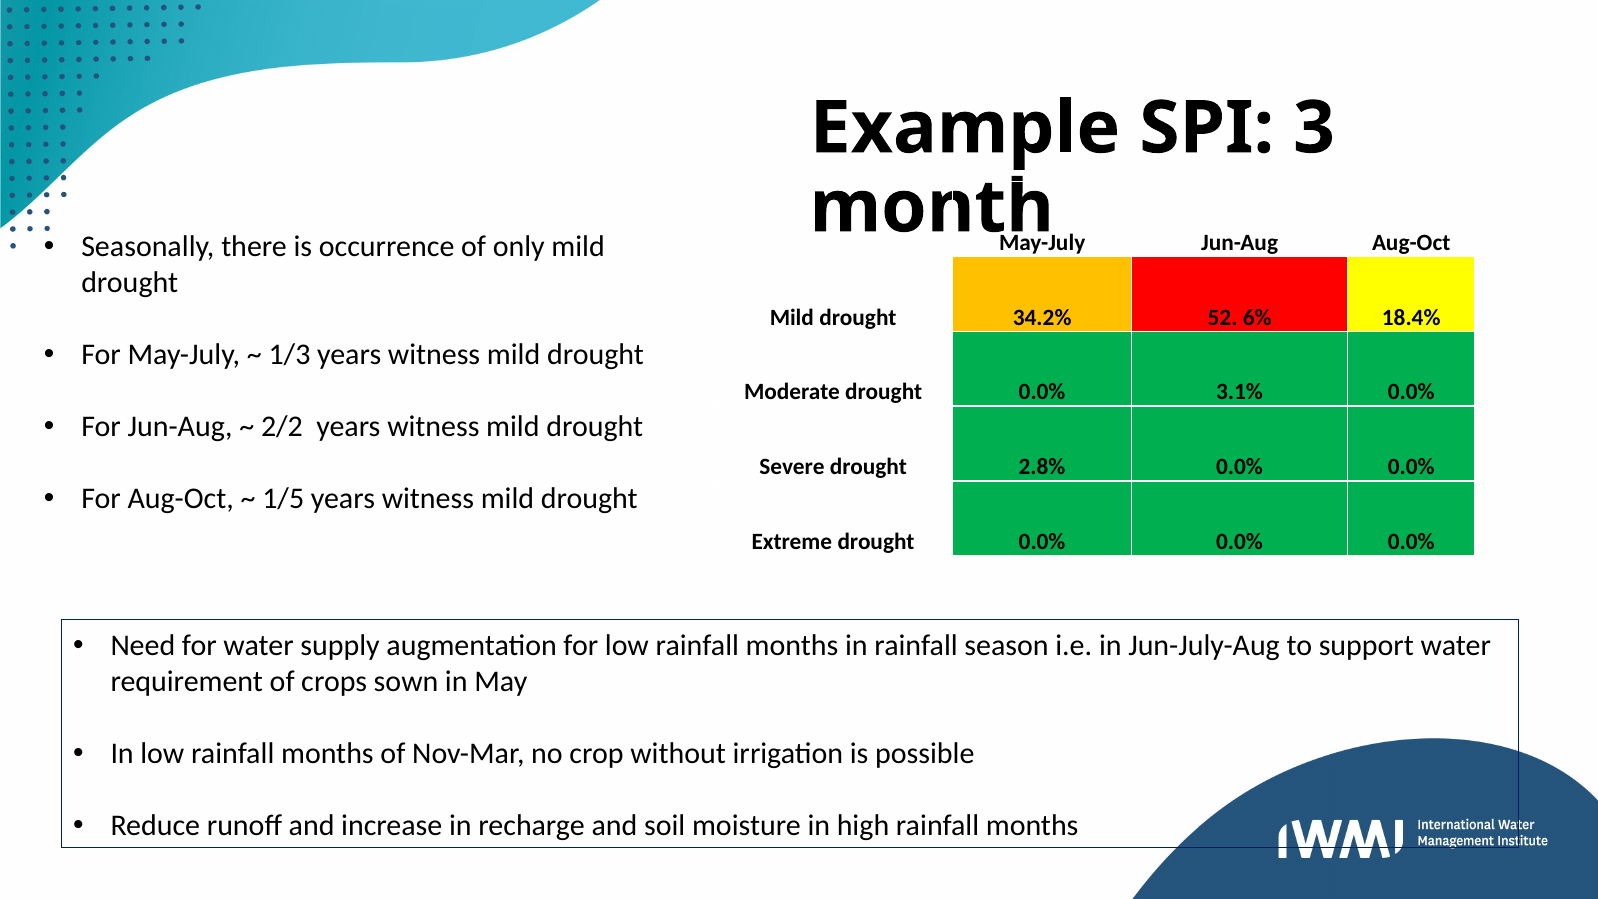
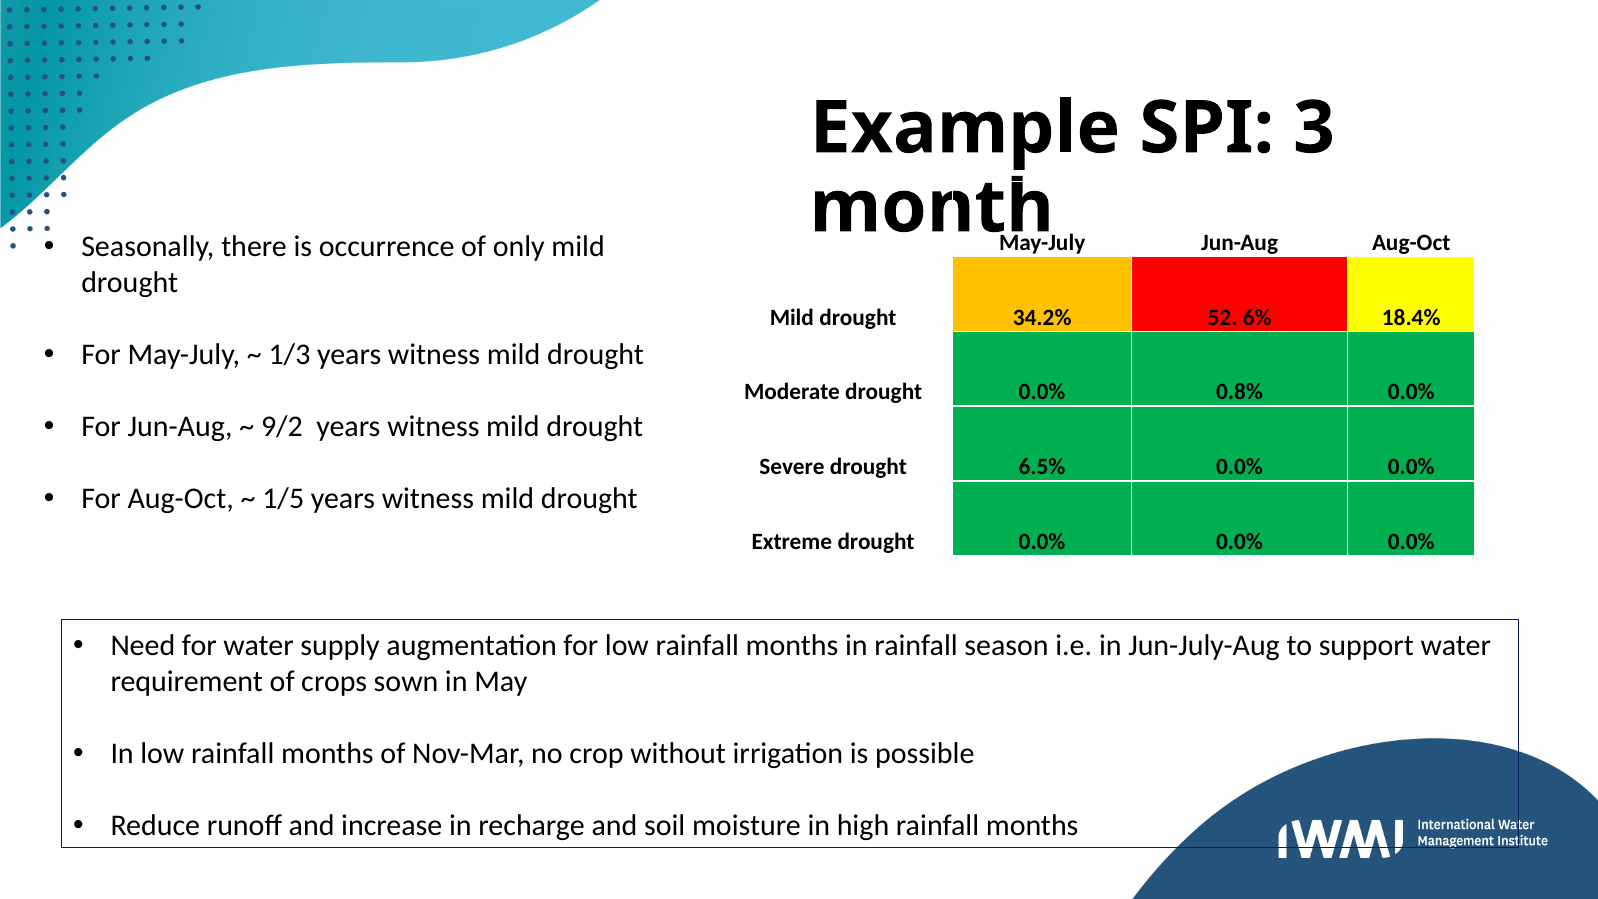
3.1%: 3.1% -> 0.8% (1240, 392)
2/2: 2/2 -> 9/2 (282, 427)
2.8%: 2.8% -> 6.5% (1042, 467)
